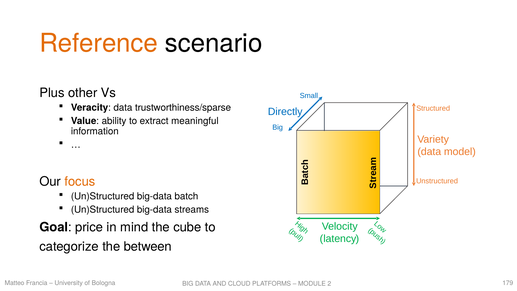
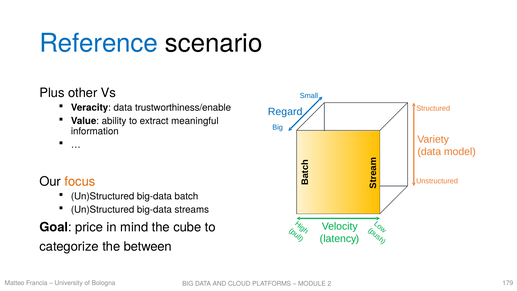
Reference colour: orange -> blue (99, 43)
trustworthiness/sparse: trustworthiness/sparse -> trustworthiness/enable (183, 108)
Directly: Directly -> Regard (285, 112)
